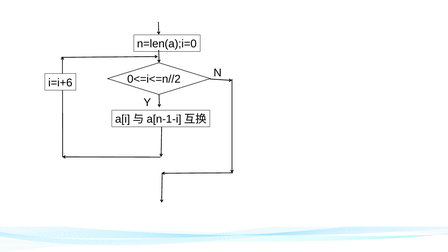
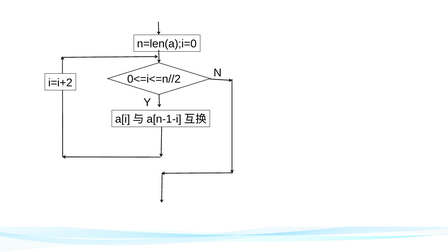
i=i+6: i=i+6 -> i=i+2 (60, 83)
